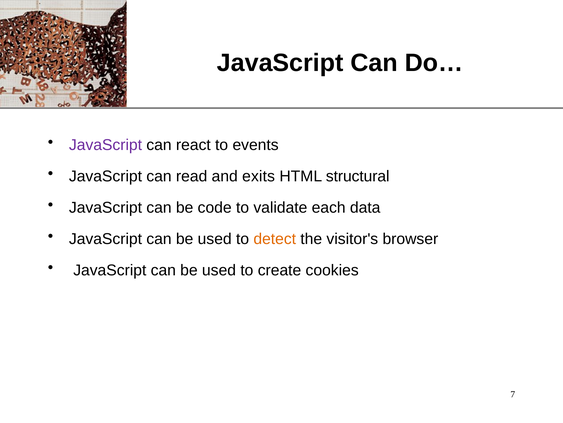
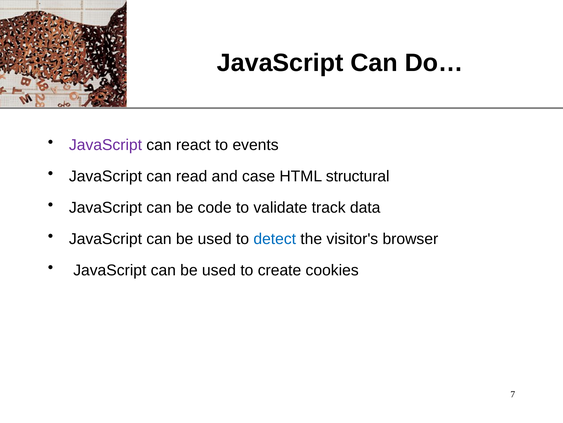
exits: exits -> case (259, 176)
each: each -> track (329, 207)
detect colour: orange -> blue (275, 238)
